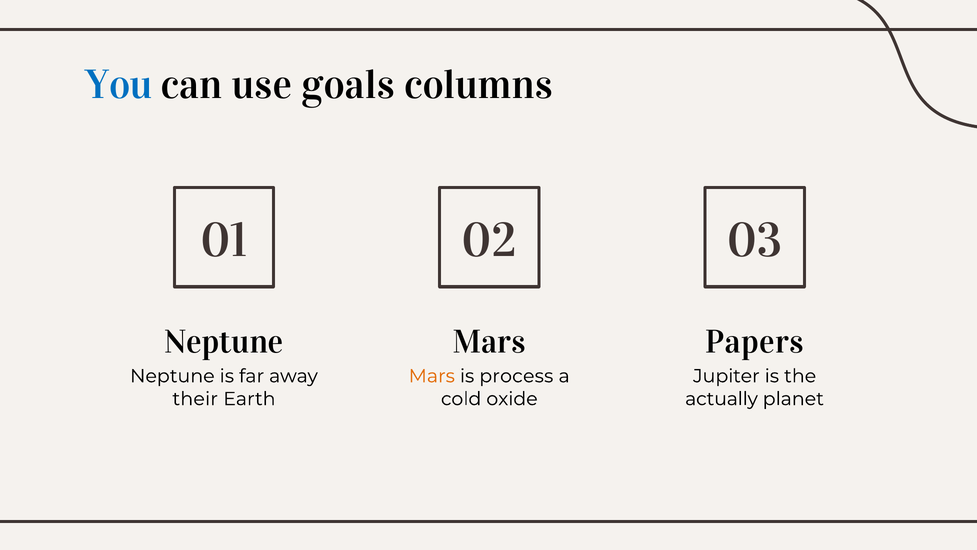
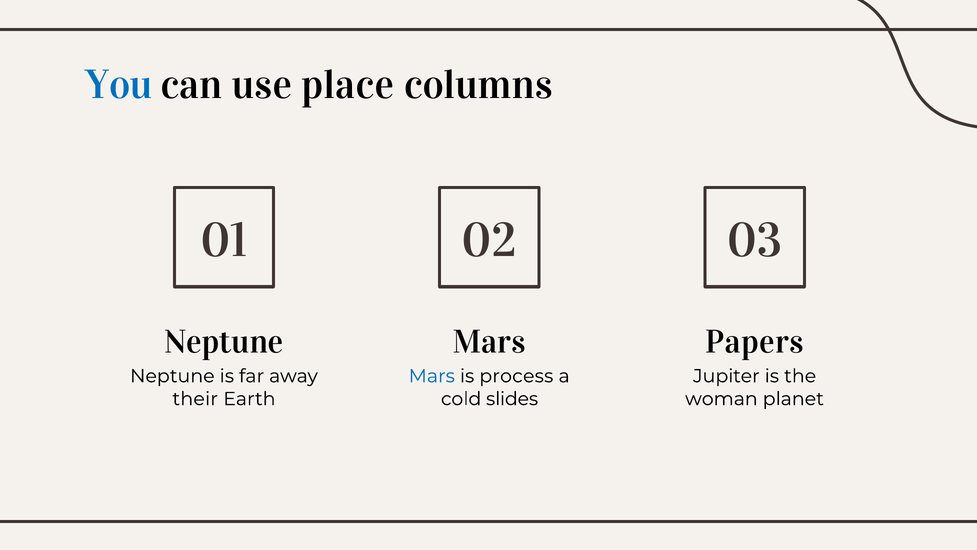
goals: goals -> place (348, 85)
Mars colour: orange -> blue (432, 376)
oxide: oxide -> slides (512, 399)
actually: actually -> woman (721, 399)
